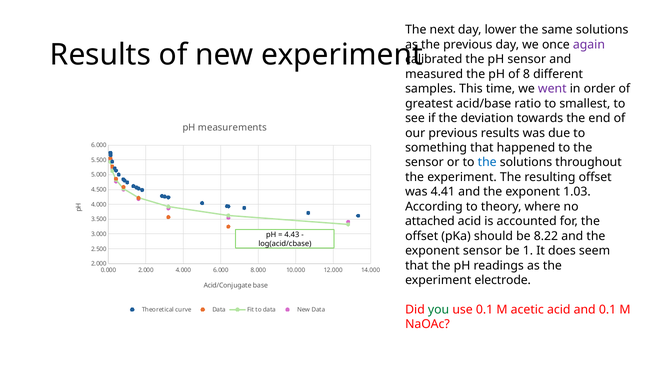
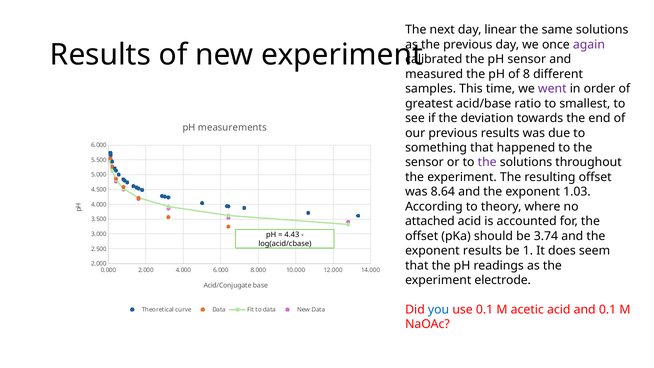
lower: lower -> linear (501, 30)
the colour: blue -> purple (487, 162)
4.41: 4.41 -> 8.64 (443, 192)
8.22: 8.22 -> 3.74 (546, 236)
exponent sensor: sensor -> results (482, 251)
you colour: green -> blue (439, 310)
